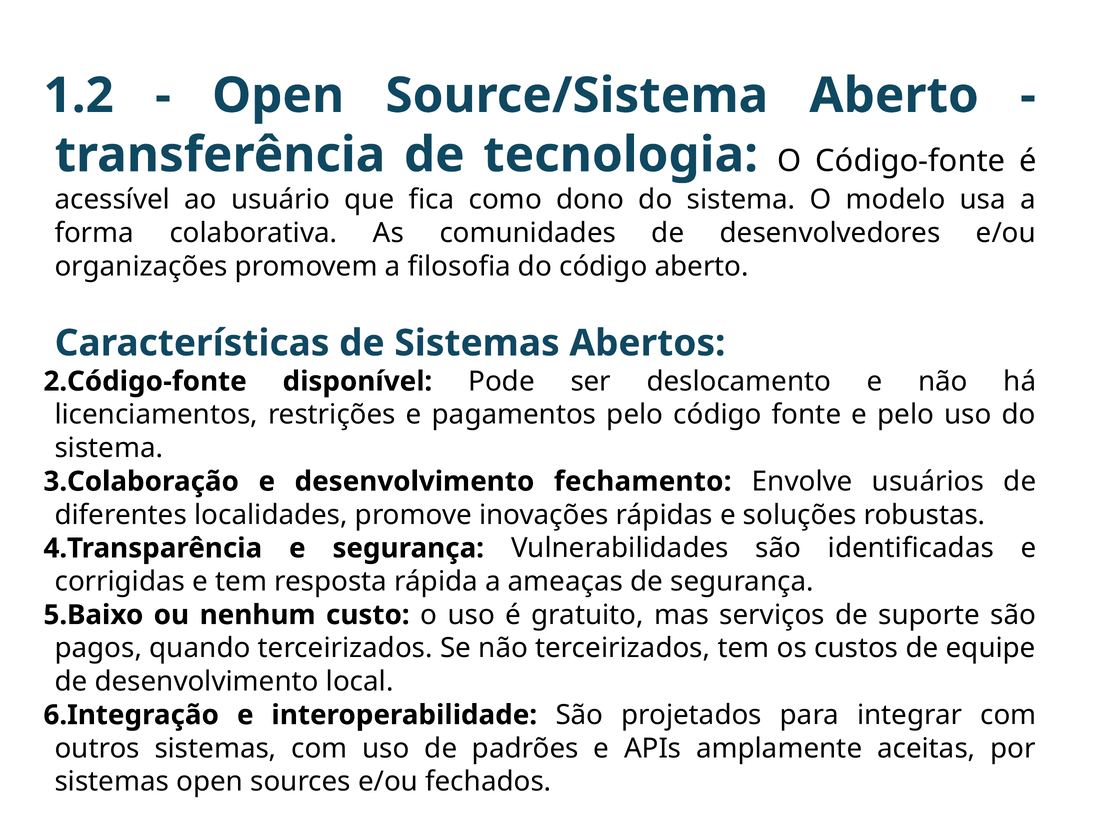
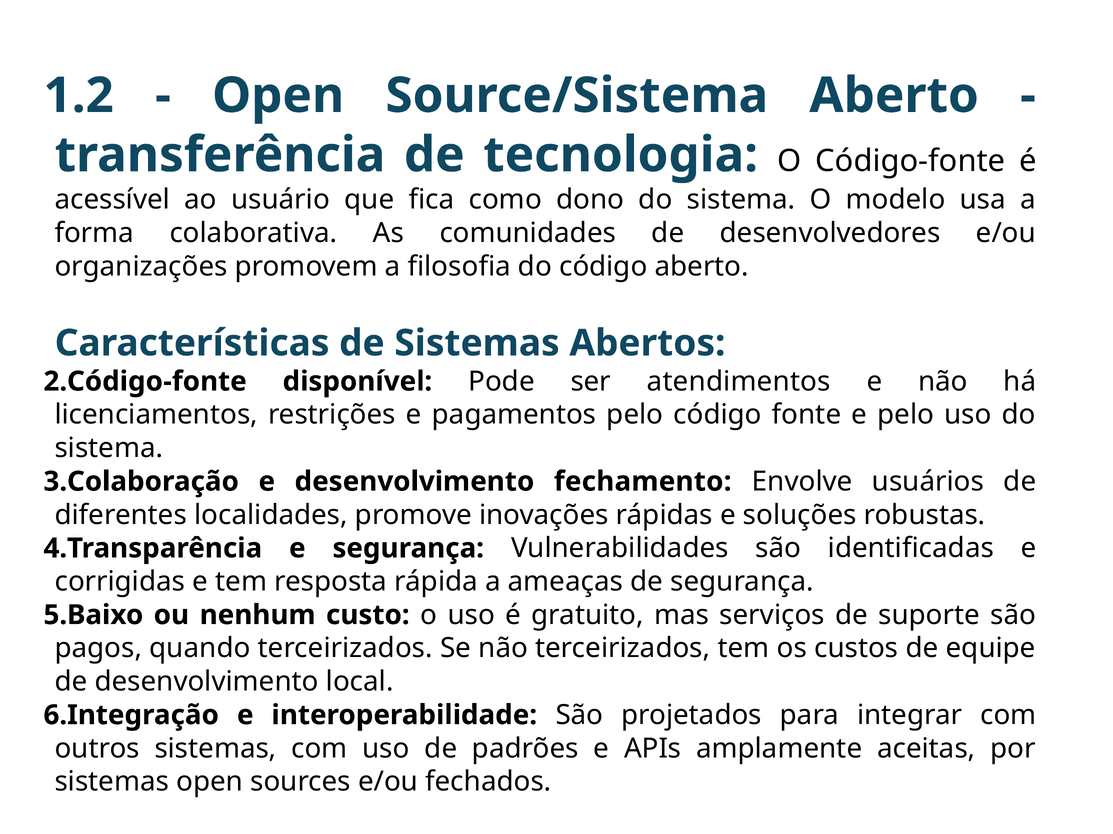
deslocamento: deslocamento -> atendimentos (739, 382)
